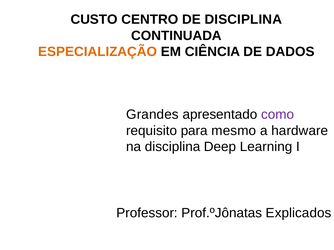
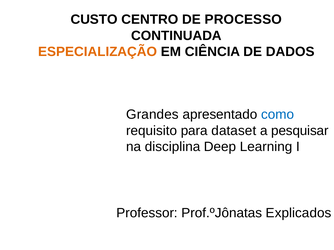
DE DISCIPLINA: DISCIPLINA -> PROCESSO (243, 20)
como colour: purple -> blue (278, 115)
mesmo: mesmo -> dataset (234, 131)
hardware: hardware -> pesquisar (300, 131)
